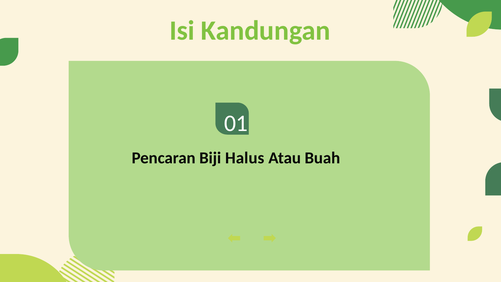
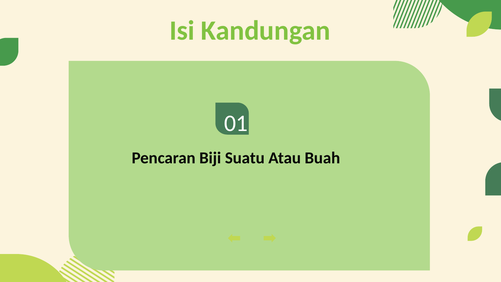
Halus: Halus -> Suatu (245, 158)
